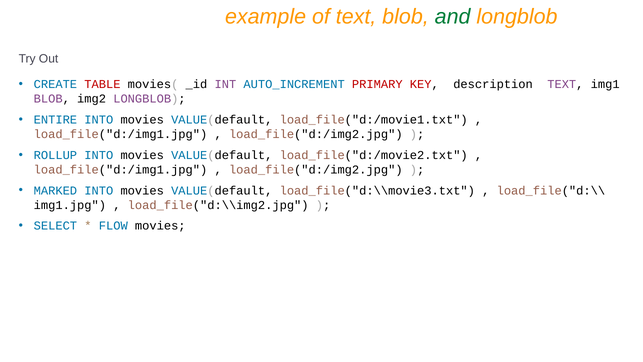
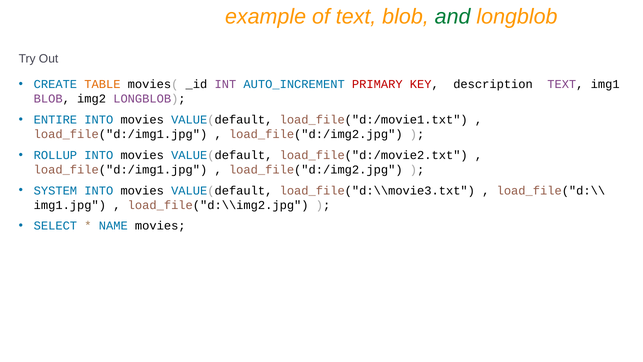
TABLE colour: red -> orange (102, 84)
MARKED: MARKED -> SYSTEM (55, 190)
FLOW: FLOW -> NAME (113, 226)
